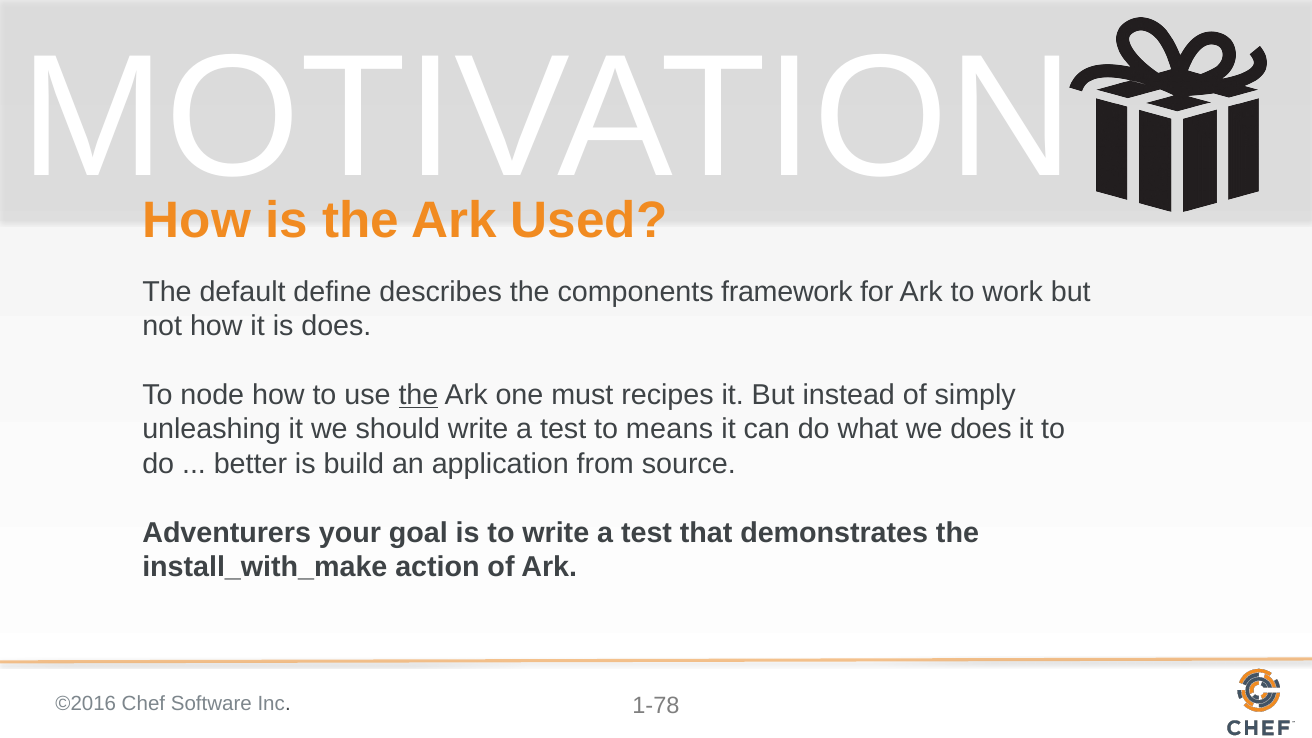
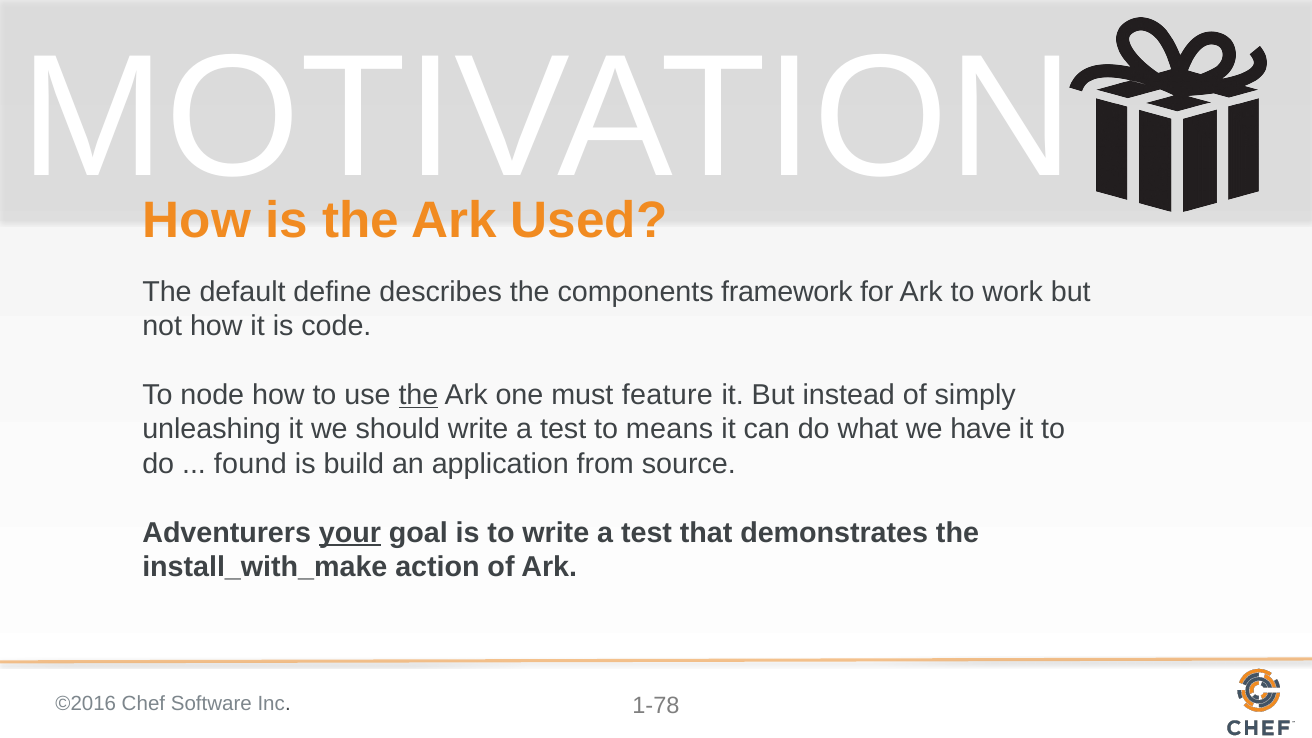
is does: does -> code (336, 326)
recipes: recipes -> feature (667, 395)
we does: does -> have (981, 429)
better: better -> found (250, 464)
your underline: none -> present (350, 533)
